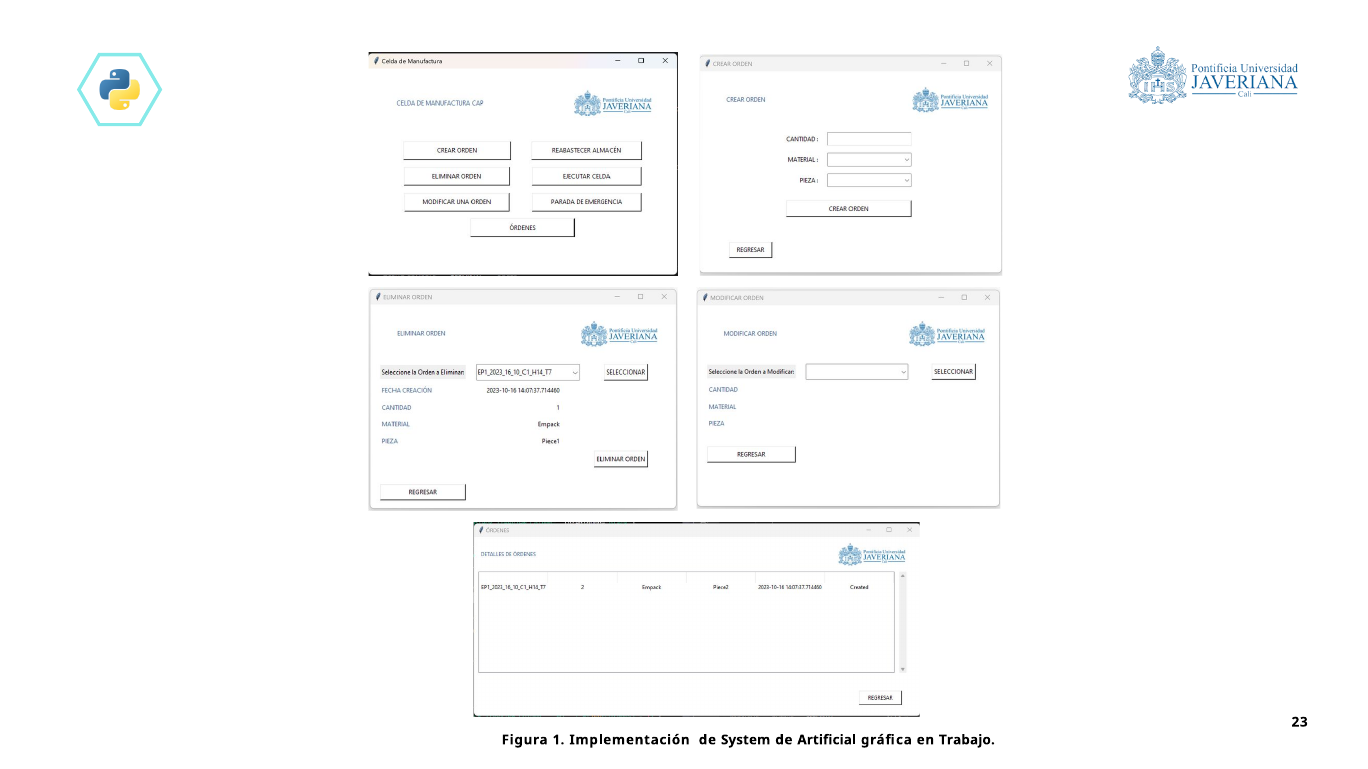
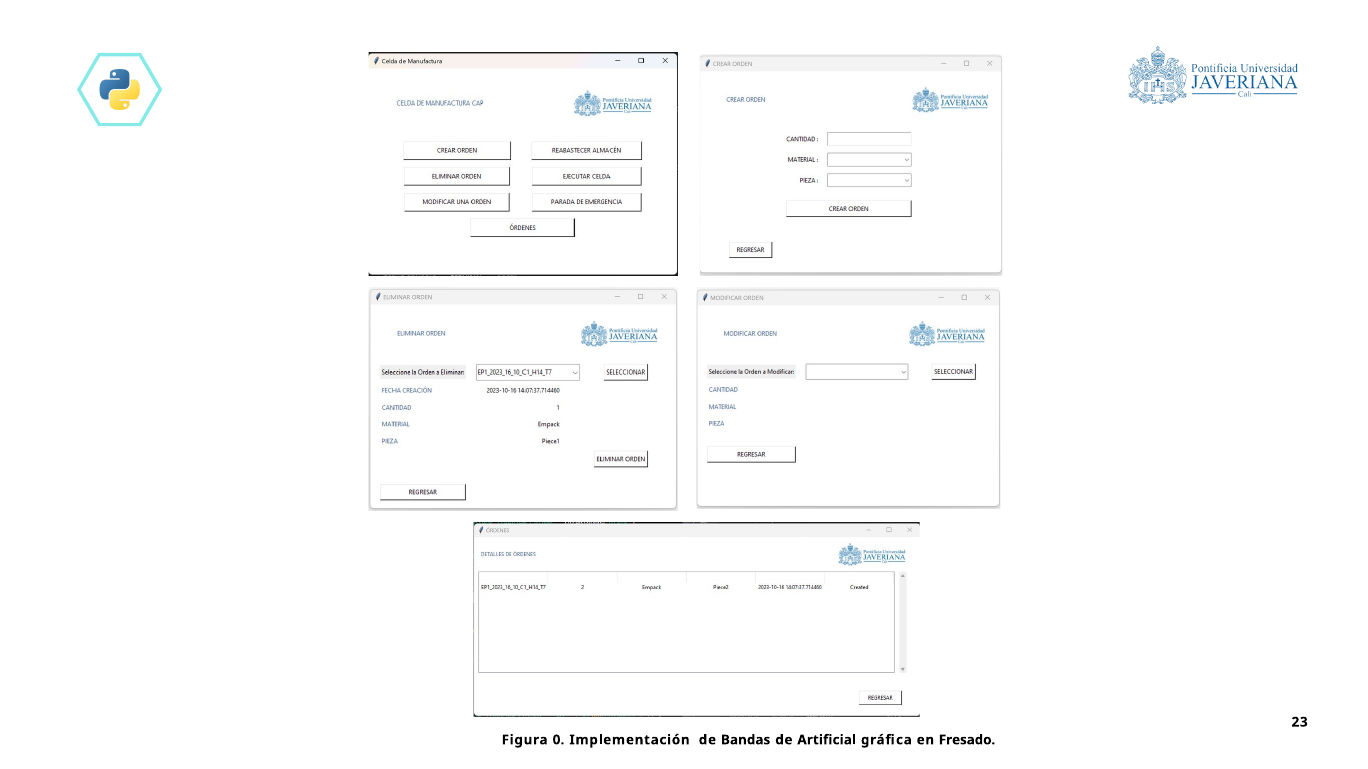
1: 1 -> 0 (558, 740)
System: System -> Bandas (746, 740)
Trabajo: Trabajo -> Fresado (967, 740)
